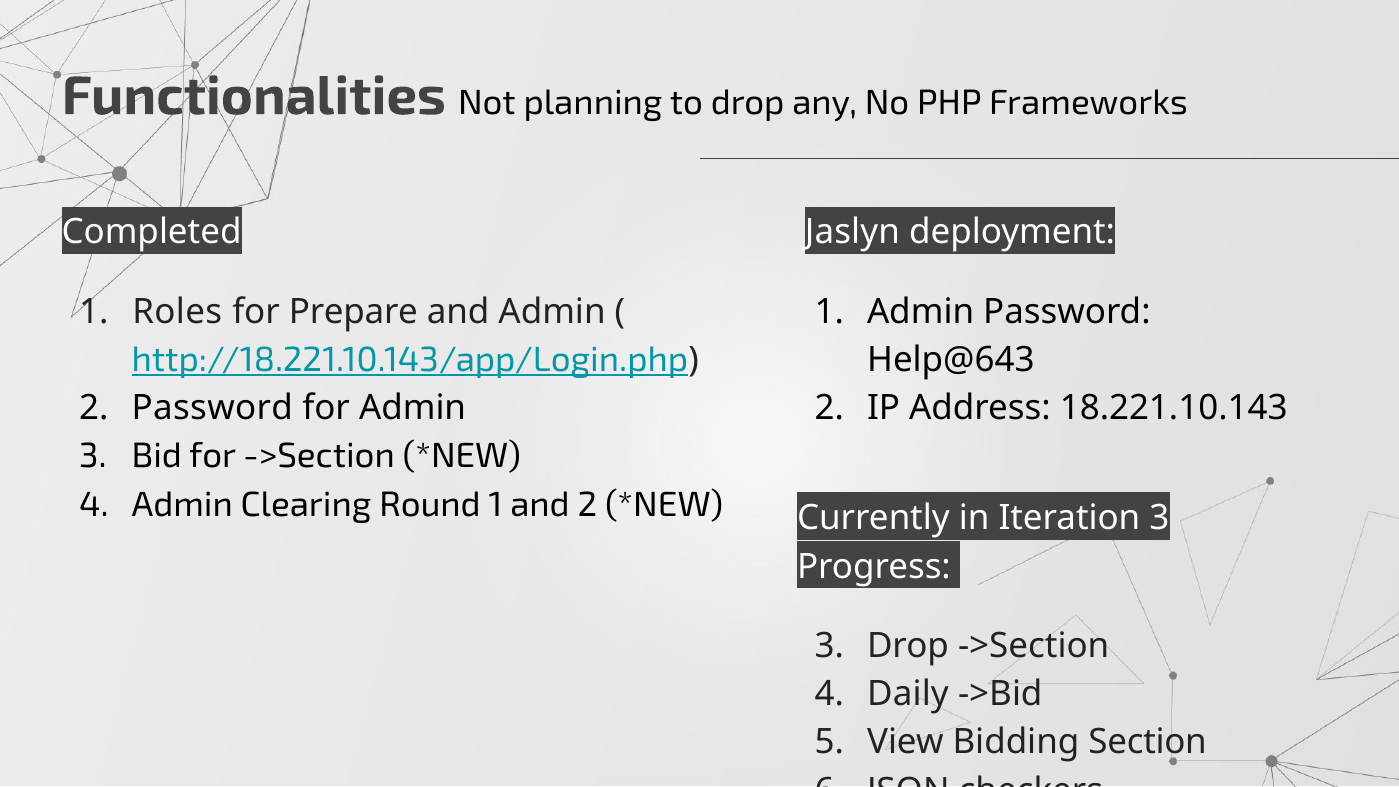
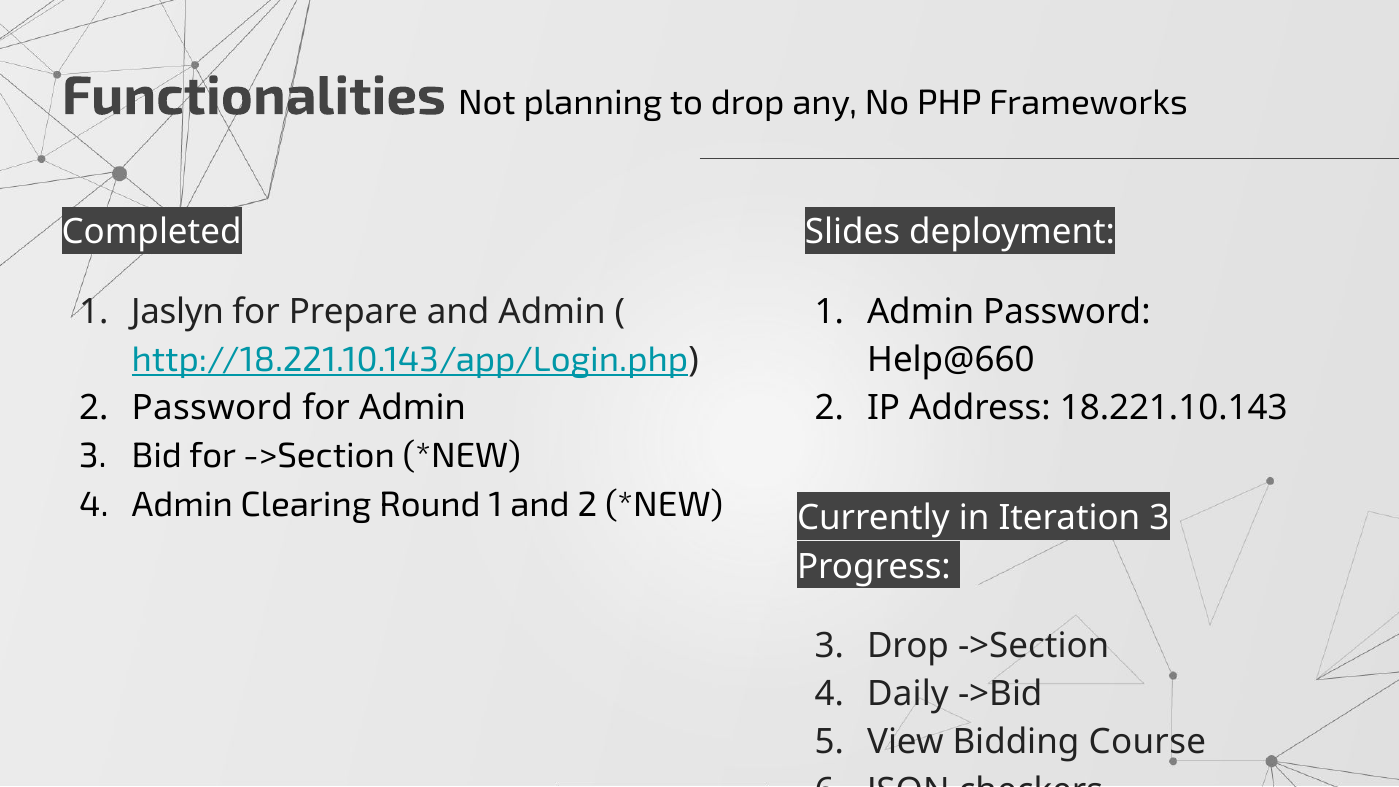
Jaslyn: Jaslyn -> Slides (852, 232)
Roles: Roles -> Jaslyn (178, 312)
Help@643: Help@643 -> Help@660 (951, 360)
Section: Section -> Course (1147, 742)
